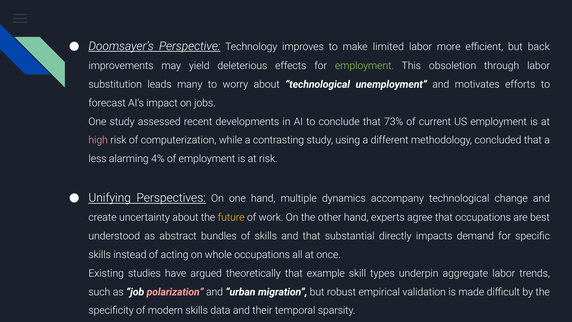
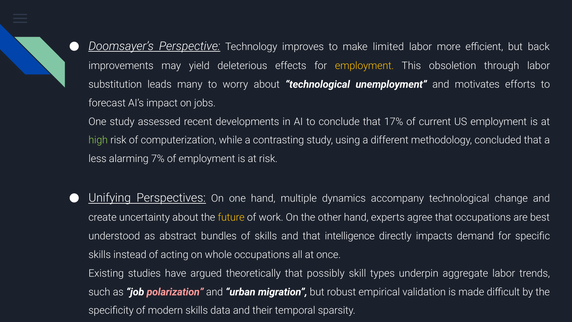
employment colour: light green -> yellow (364, 66)
73%: 73% -> 17% (394, 122)
high colour: pink -> light green (98, 140)
4%: 4% -> 7% (158, 159)
substantial: substantial -> intelligence (350, 236)
example: example -> possibly (326, 273)
